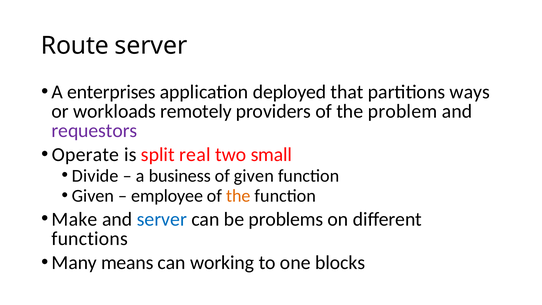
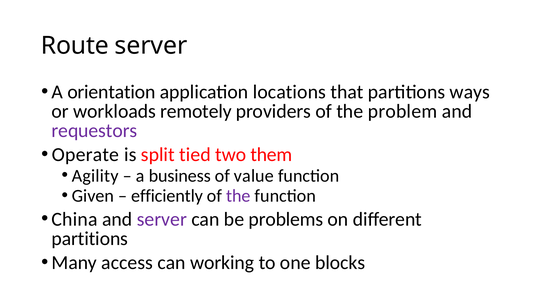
enterprises: enterprises -> orientation (111, 92)
deployed: deployed -> locations (289, 92)
real: real -> tied (195, 155)
small: small -> them (271, 155)
Divide: Divide -> Agility (95, 176)
of given: given -> value (254, 176)
employee: employee -> efficiently (167, 196)
the colour: orange -> purple (238, 196)
Make: Make -> China (74, 219)
server colour: blue -> purple (162, 219)
functions: functions -> partitions (90, 238)
means: means -> access (127, 263)
